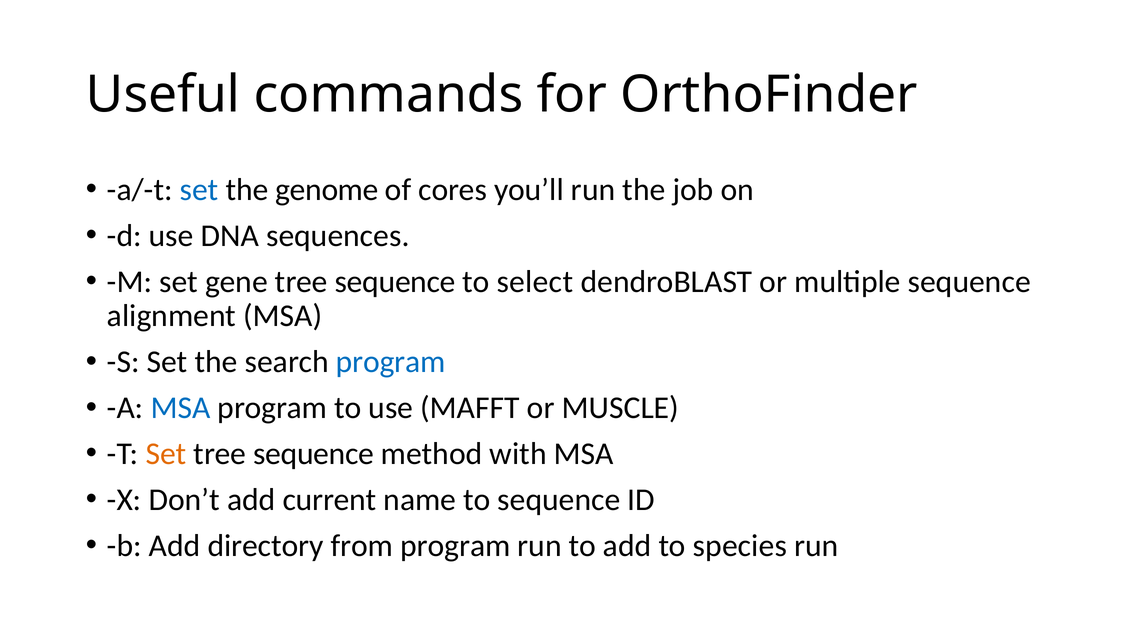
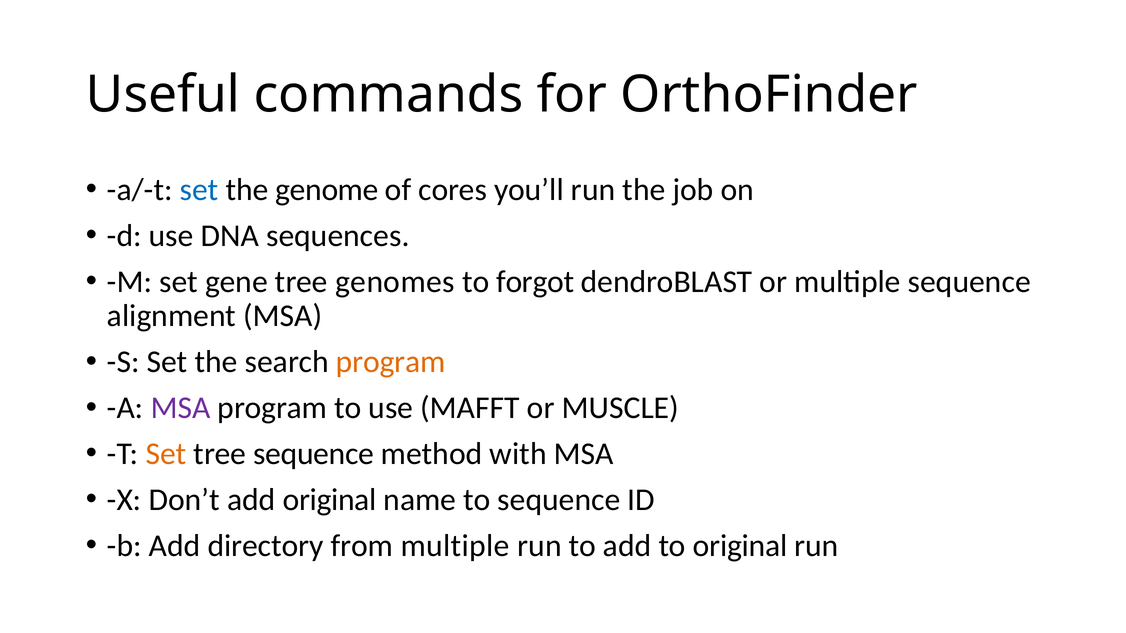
gene tree sequence: sequence -> genomes (395, 282)
select: select -> forgot (535, 282)
program colour: blue -> orange (391, 362)
MSA colour: blue -> purple (180, 408)
add current: current -> original (330, 500)
from program: program -> multiple (455, 546)
to species: species -> original (740, 546)
